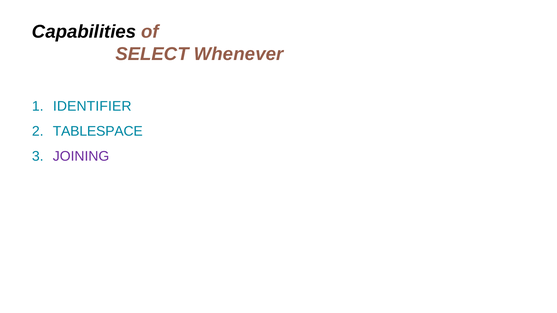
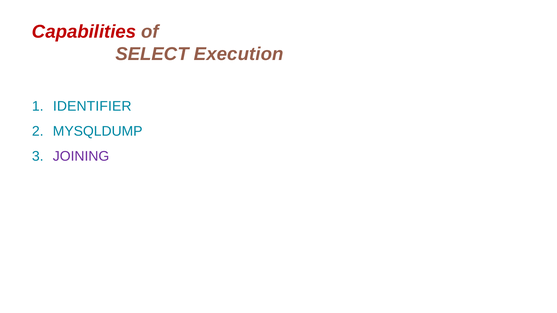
Capabilities colour: black -> red (84, 32)
Whenever: Whenever -> Execution (239, 54)
TABLESPACE: TABLESPACE -> MYSQLDUMP (98, 131)
